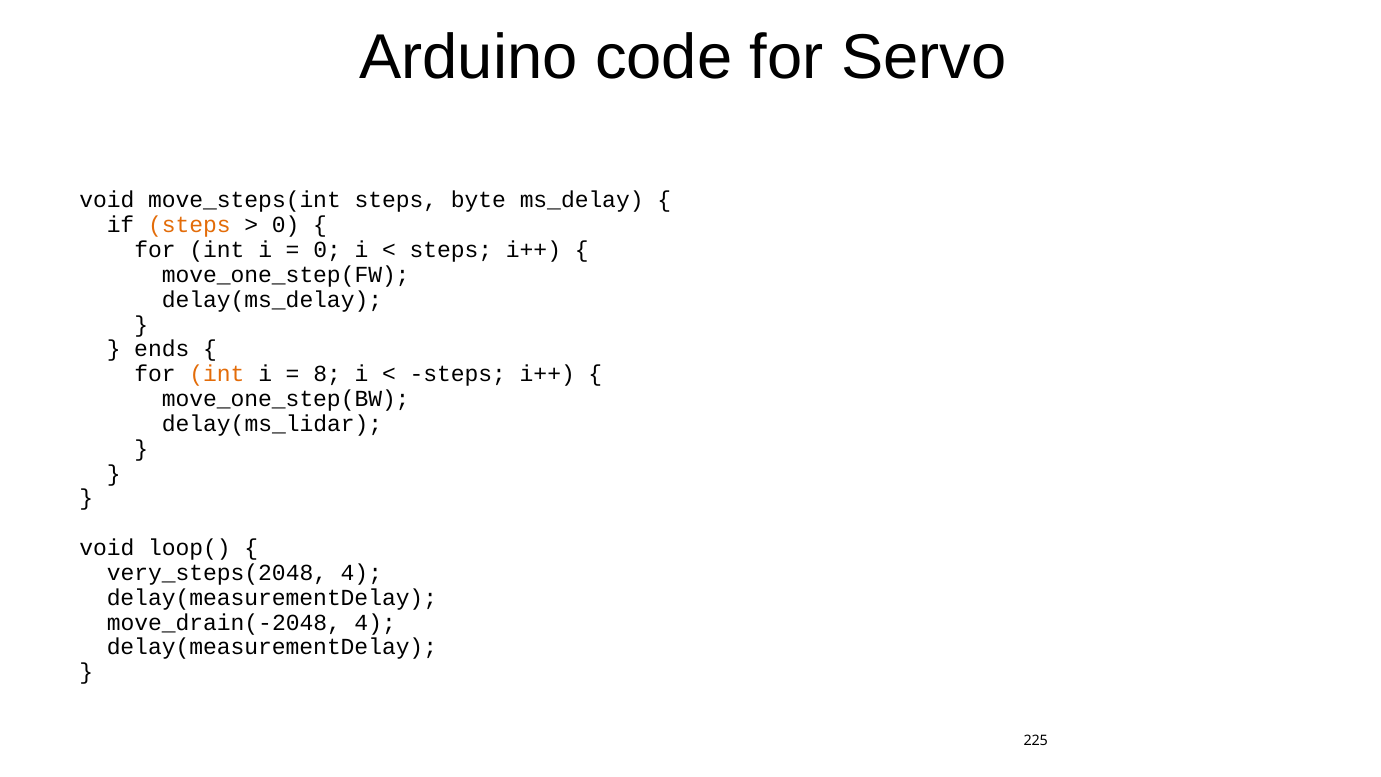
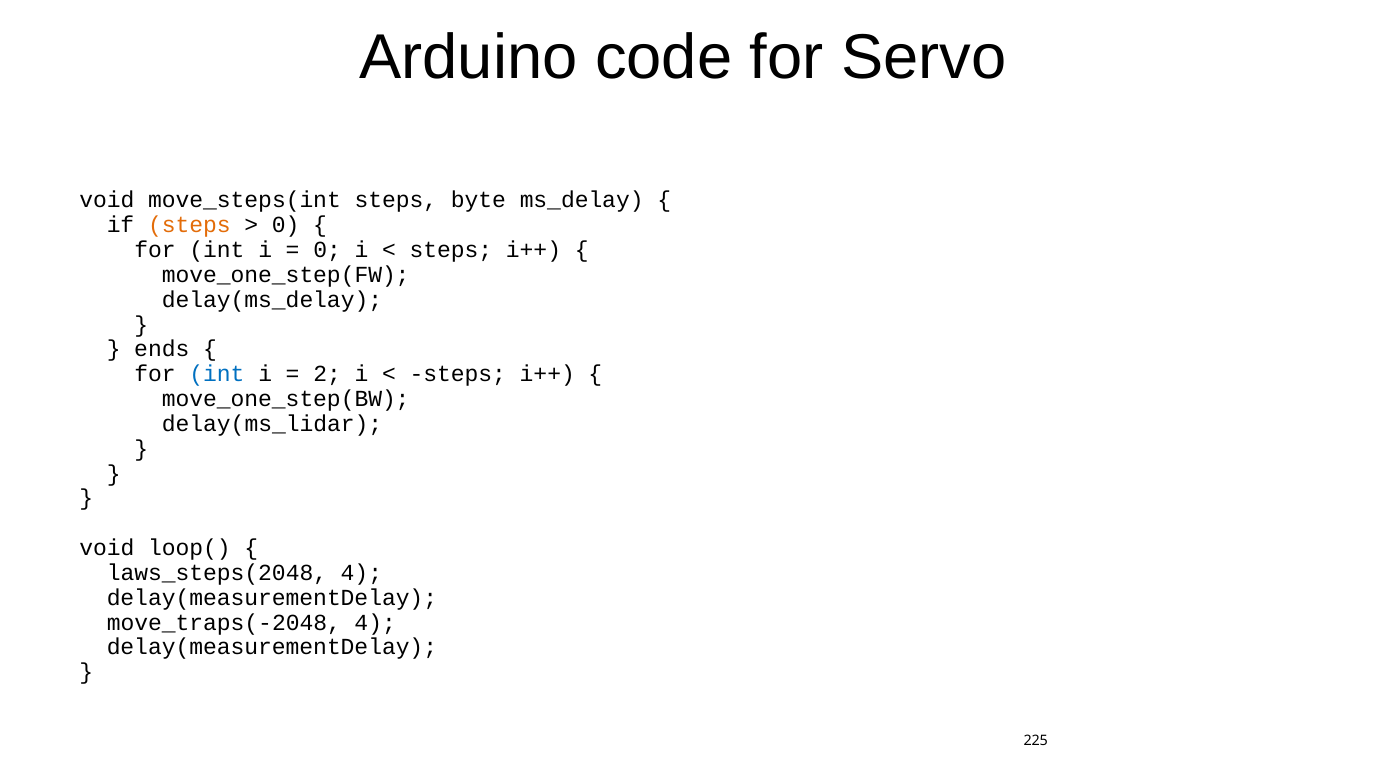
int colour: orange -> blue (217, 374)
8: 8 -> 2 (327, 374)
very_steps(2048: very_steps(2048 -> laws_steps(2048 (217, 573)
move_drain(-2048: move_drain(-2048 -> move_traps(-2048 (224, 622)
